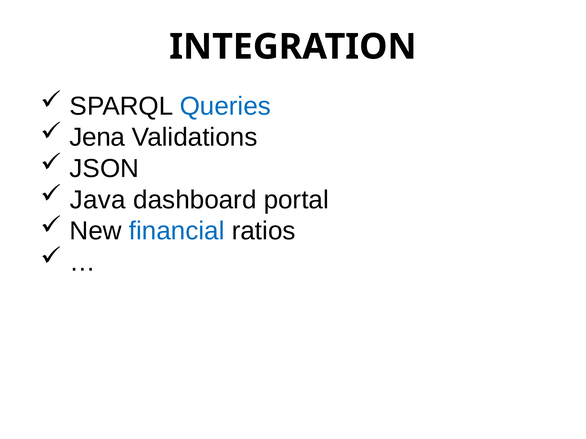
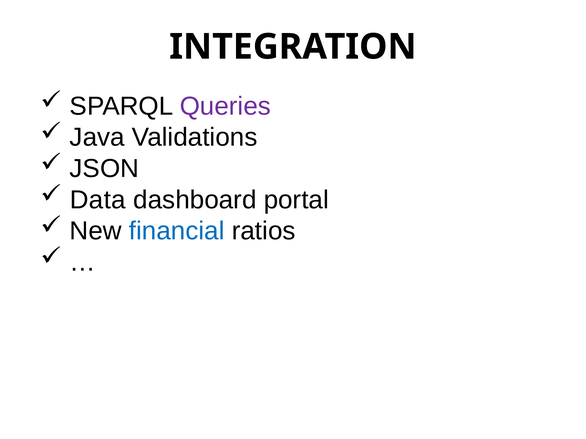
Queries colour: blue -> purple (225, 106)
Jena: Jena -> Java (97, 138)
Java: Java -> Data (98, 200)
